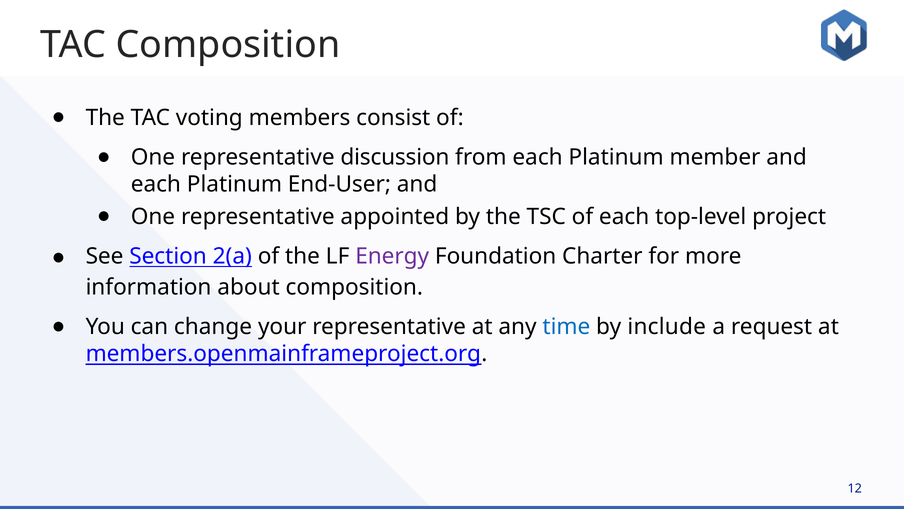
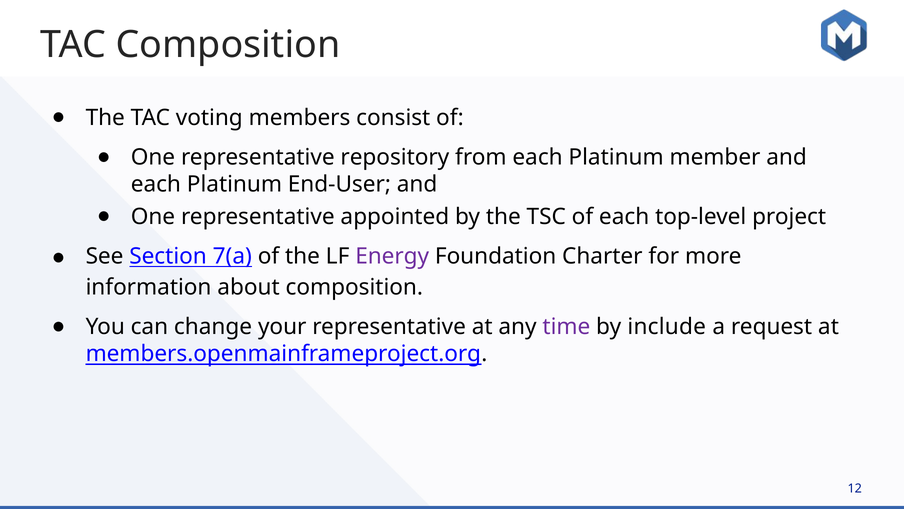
discussion: discussion -> repository (395, 157)
2(a: 2(a -> 7(a (232, 256)
time colour: blue -> purple (566, 327)
